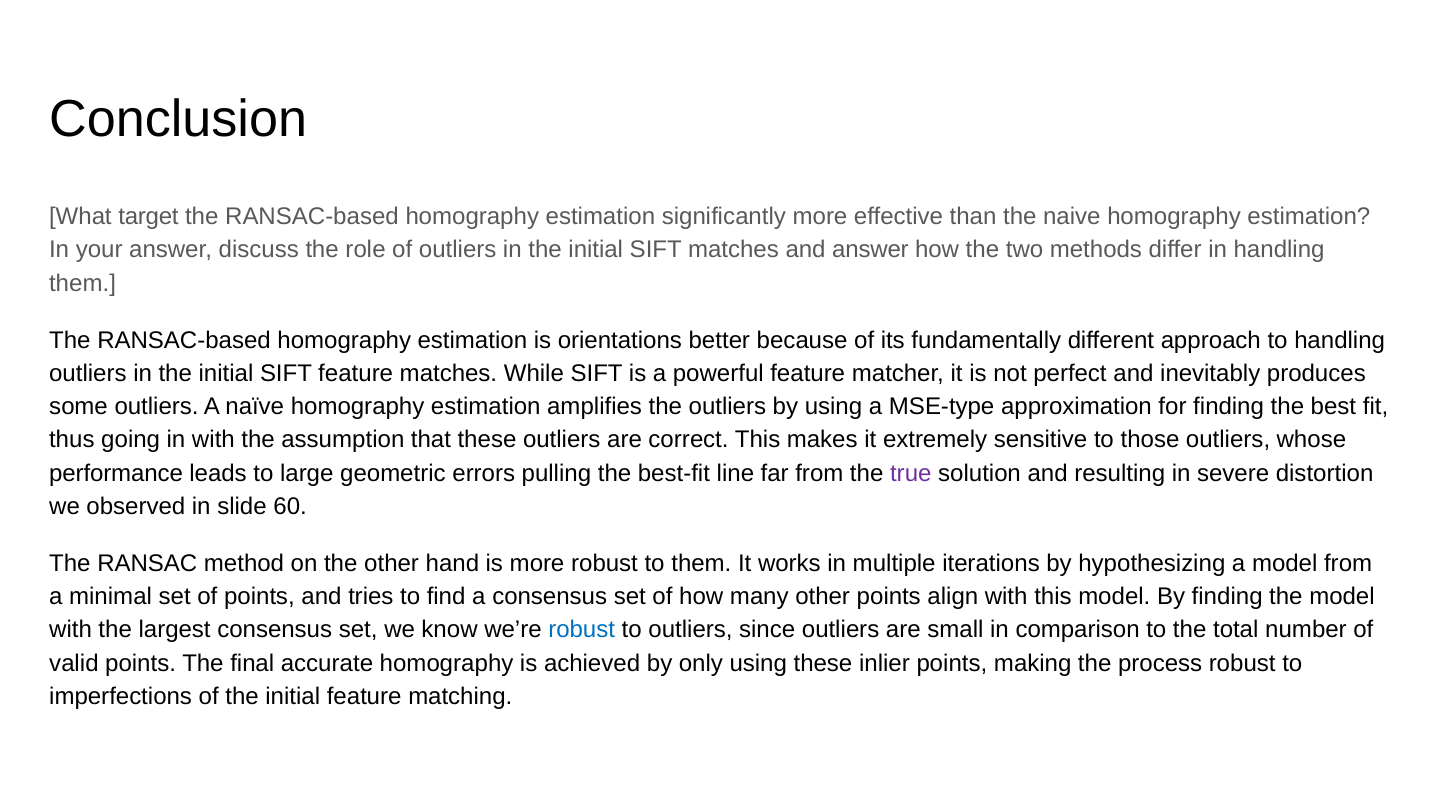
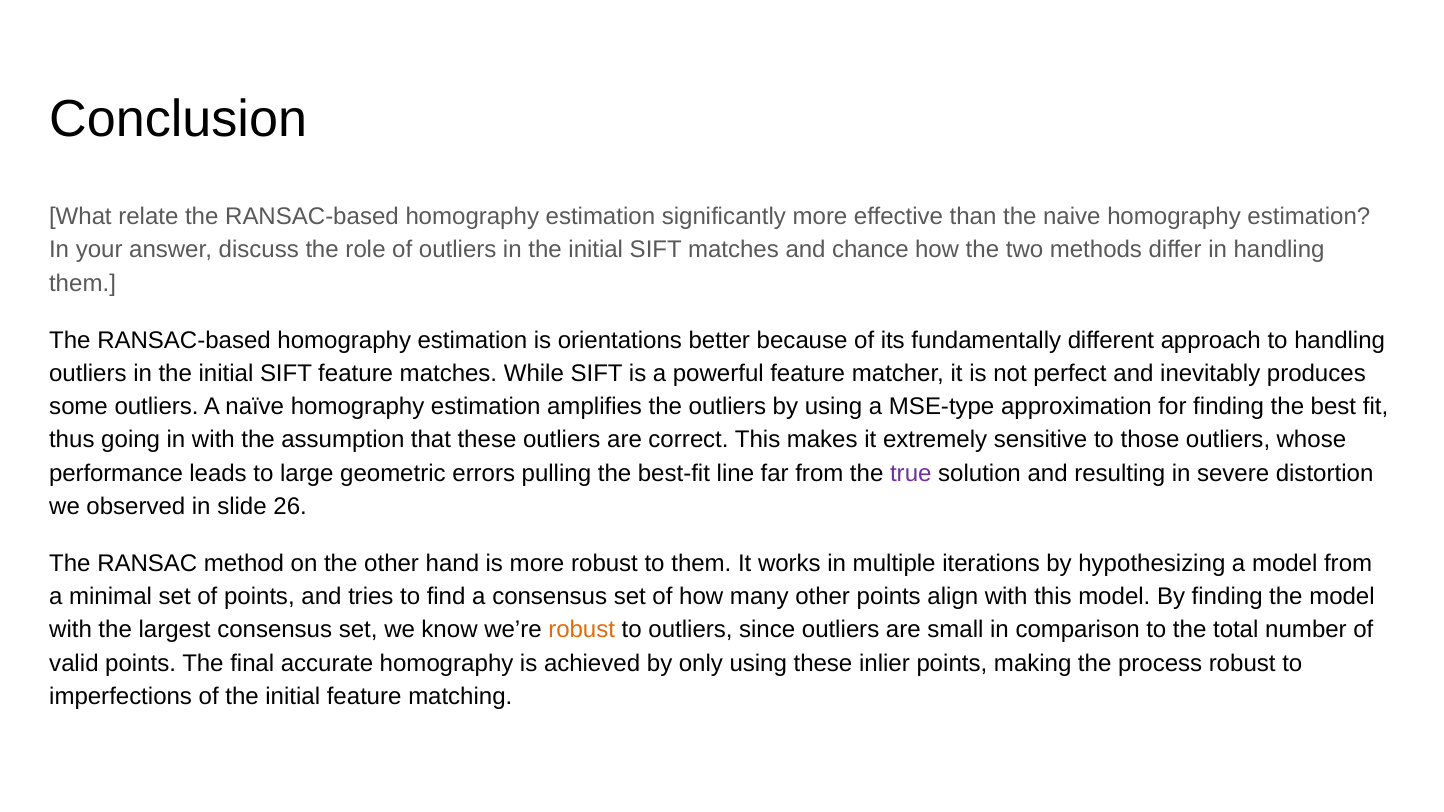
target: target -> relate (148, 217)
and answer: answer -> chance (870, 250)
60: 60 -> 26 (290, 507)
robust colour: blue -> orange (582, 630)
